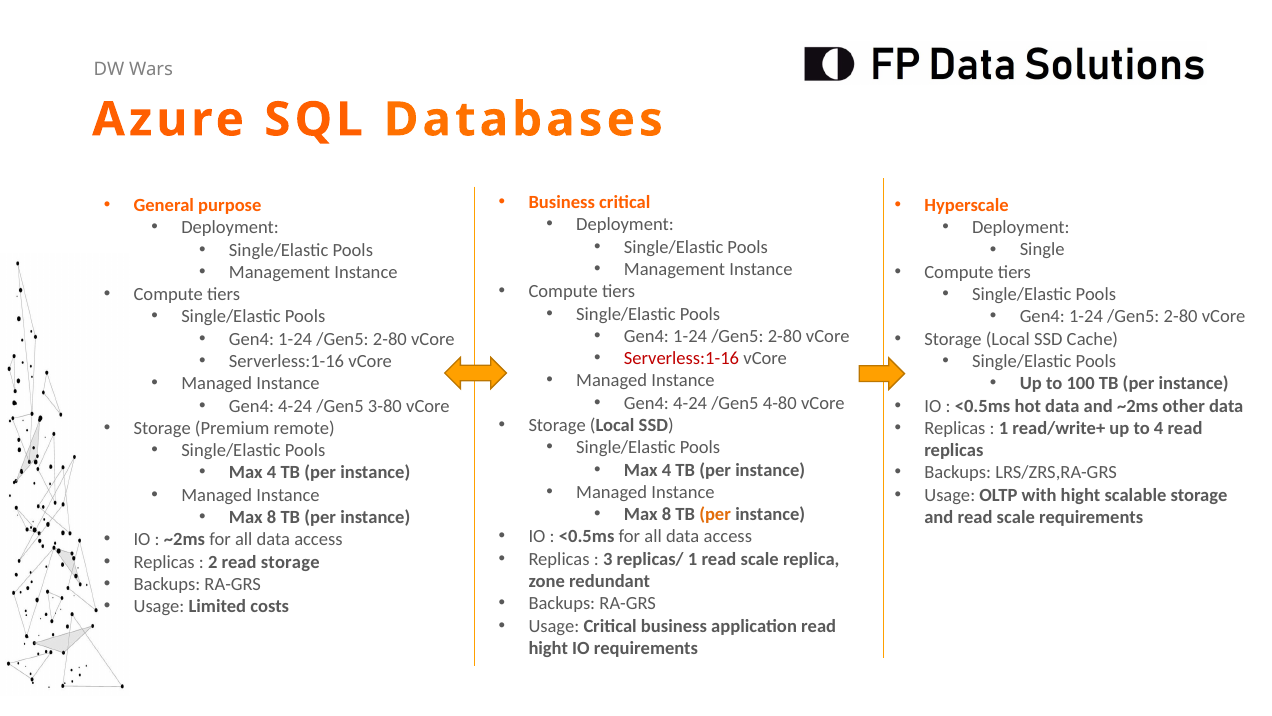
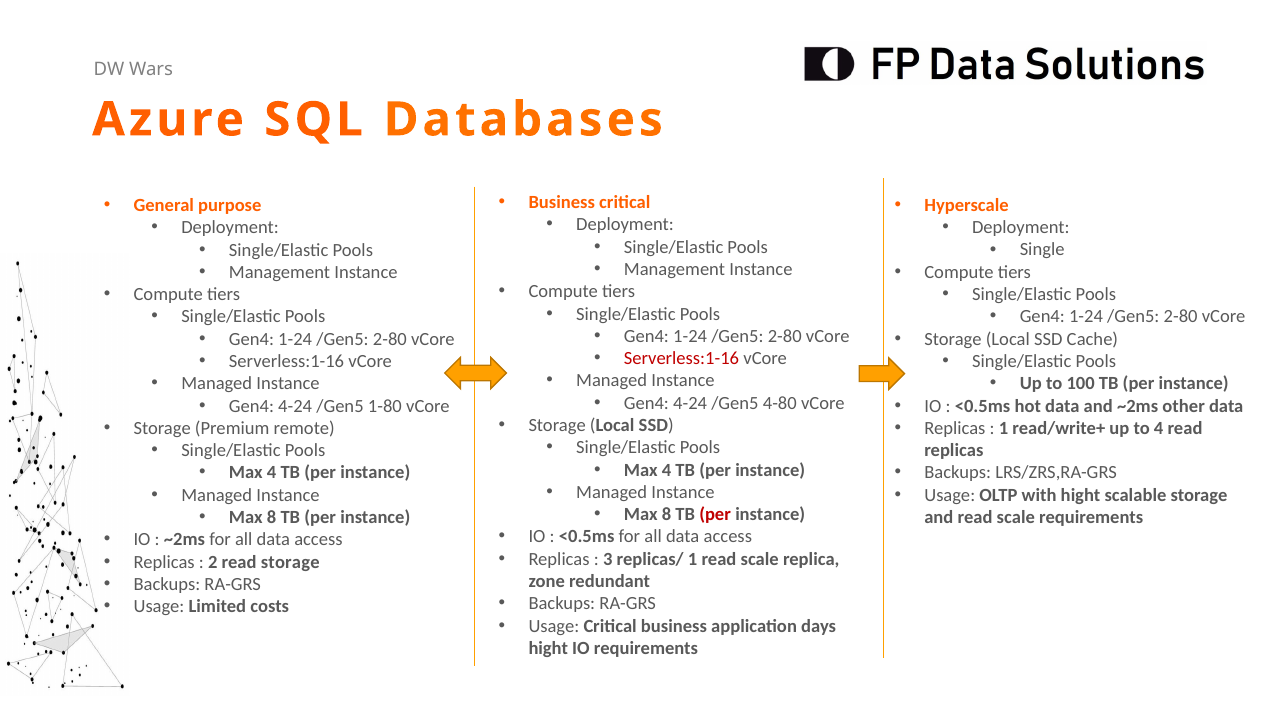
3-80: 3-80 -> 1-80 (385, 406)
per colour: orange -> red (715, 514)
application read: read -> days (819, 626)
